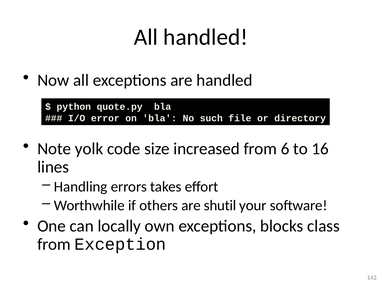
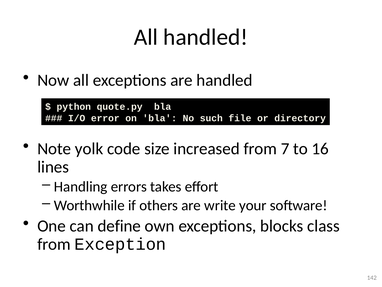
6: 6 -> 7 (285, 148)
shutil: shutil -> write (220, 205)
locally: locally -> define (119, 226)
